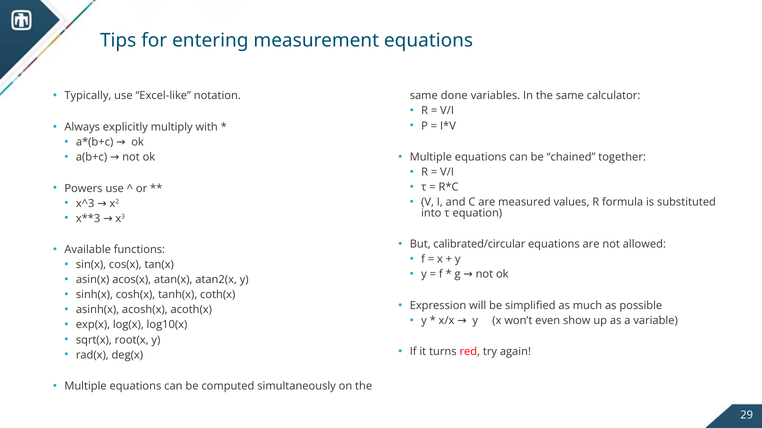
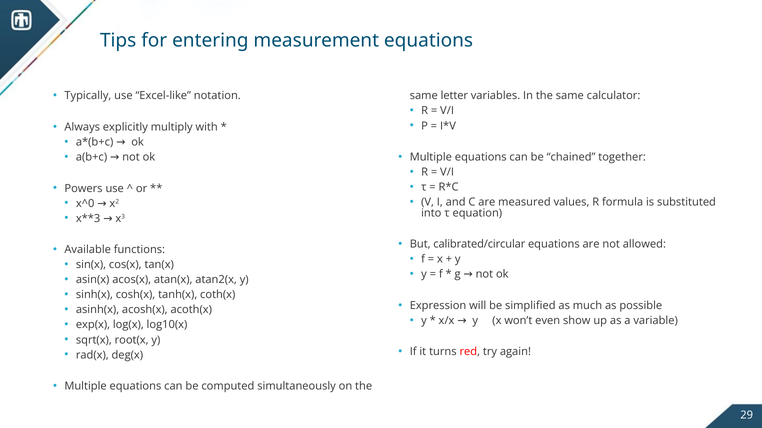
done: done -> letter (454, 96)
x^3: x^3 -> x^0 (85, 204)
